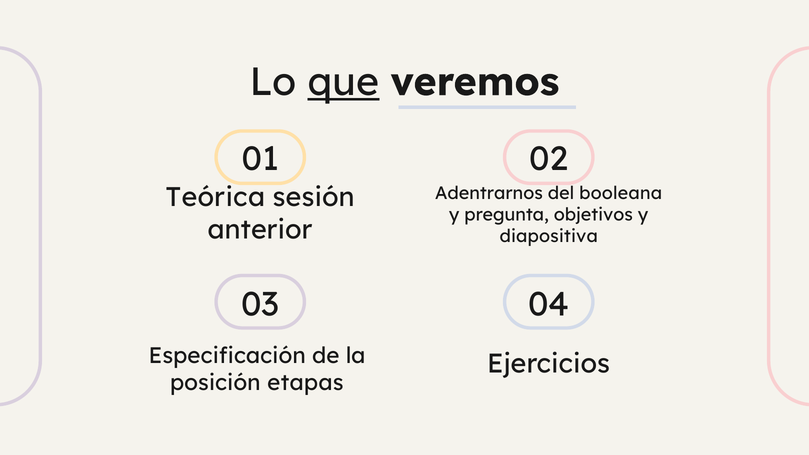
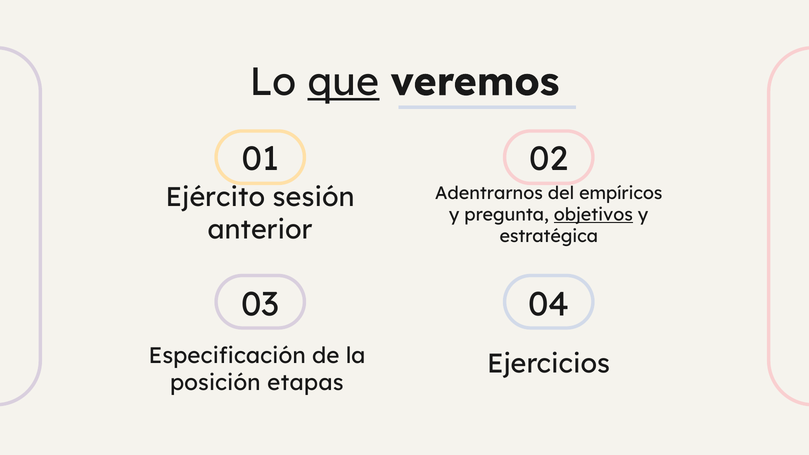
booleana: booleana -> empíricos (621, 193)
Teórica: Teórica -> Ejército (216, 197)
objetivos underline: none -> present (593, 215)
diapositiva: diapositiva -> estratégica (549, 236)
